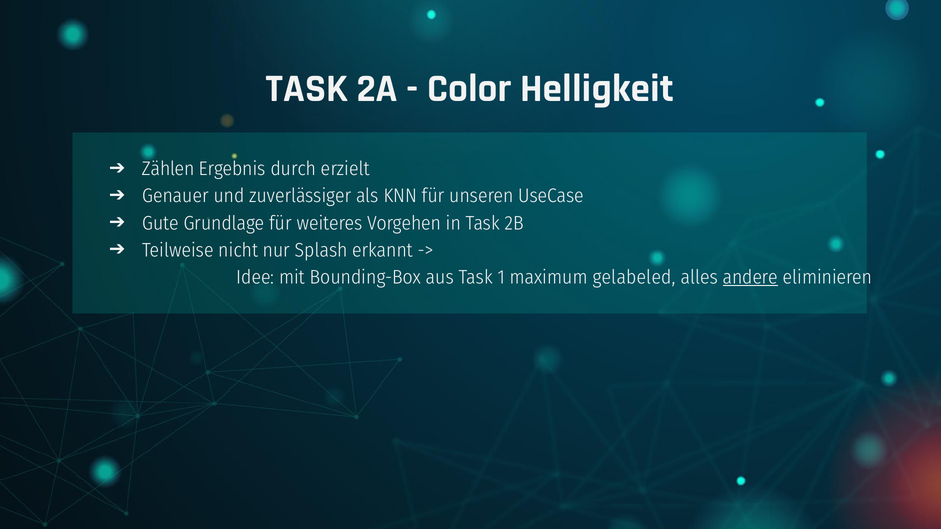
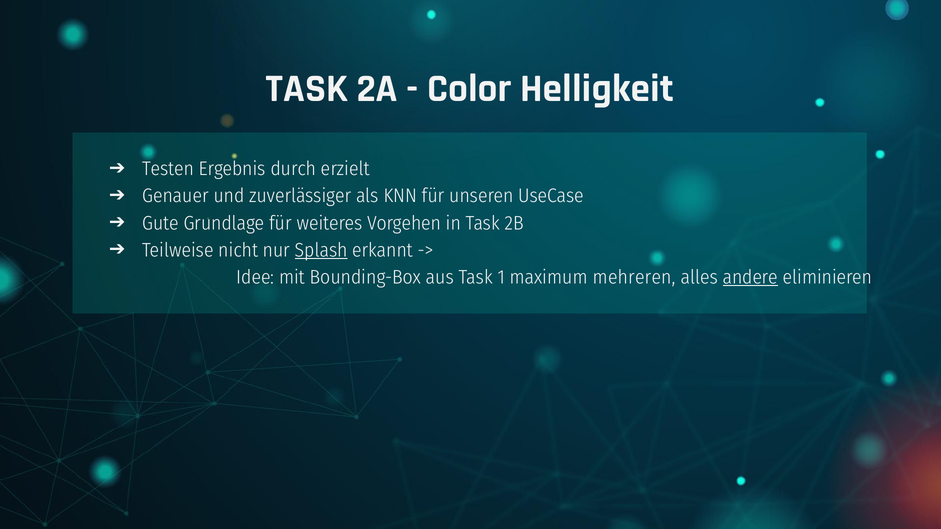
Zählen: Zählen -> Testen (168, 169)
Splash underline: none -> present (321, 250)
gelabeled: gelabeled -> mehreren (634, 277)
